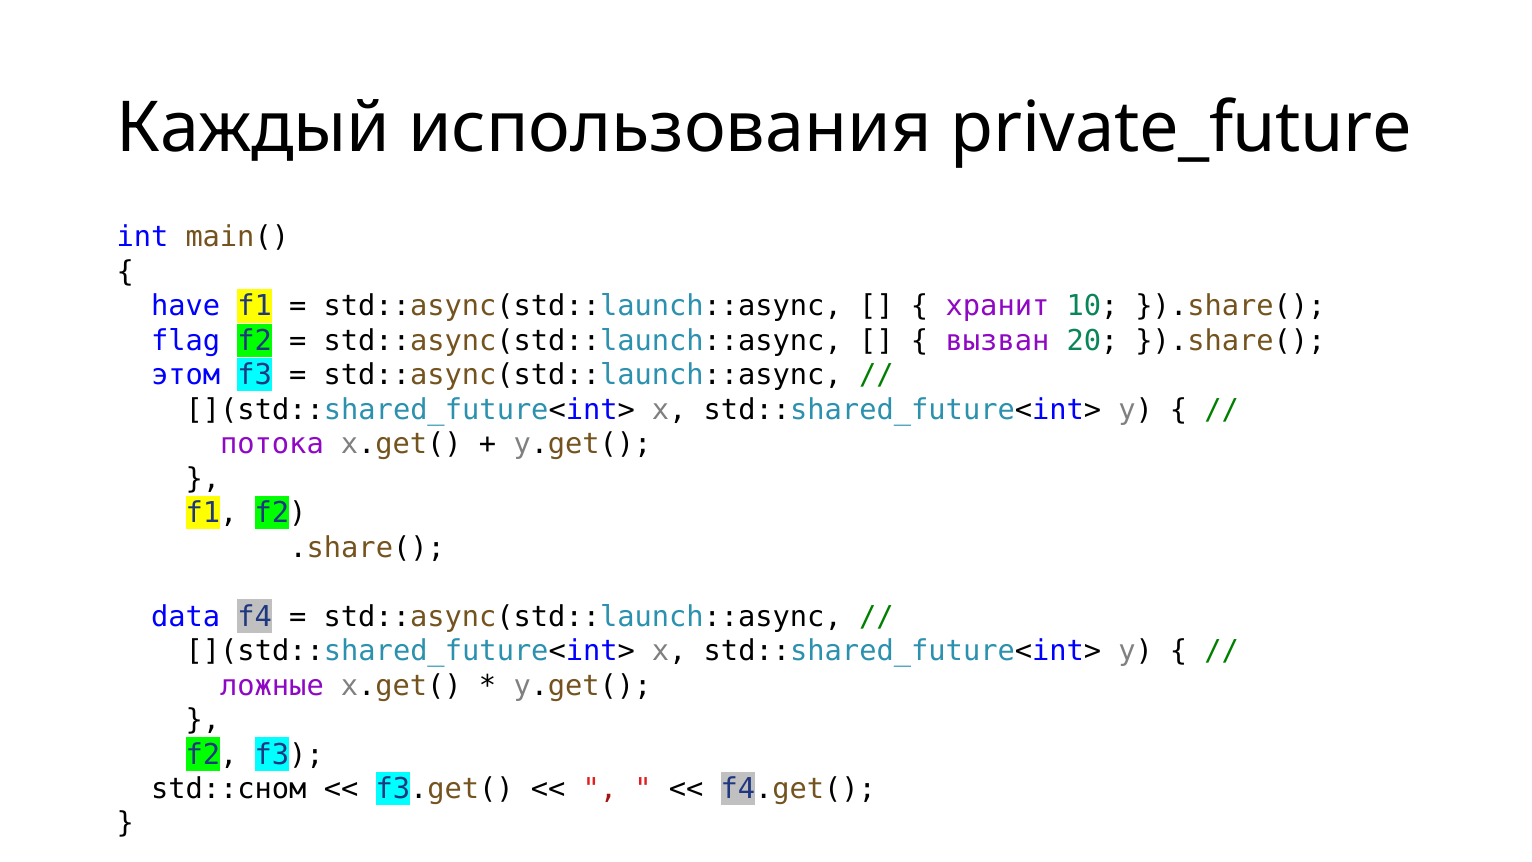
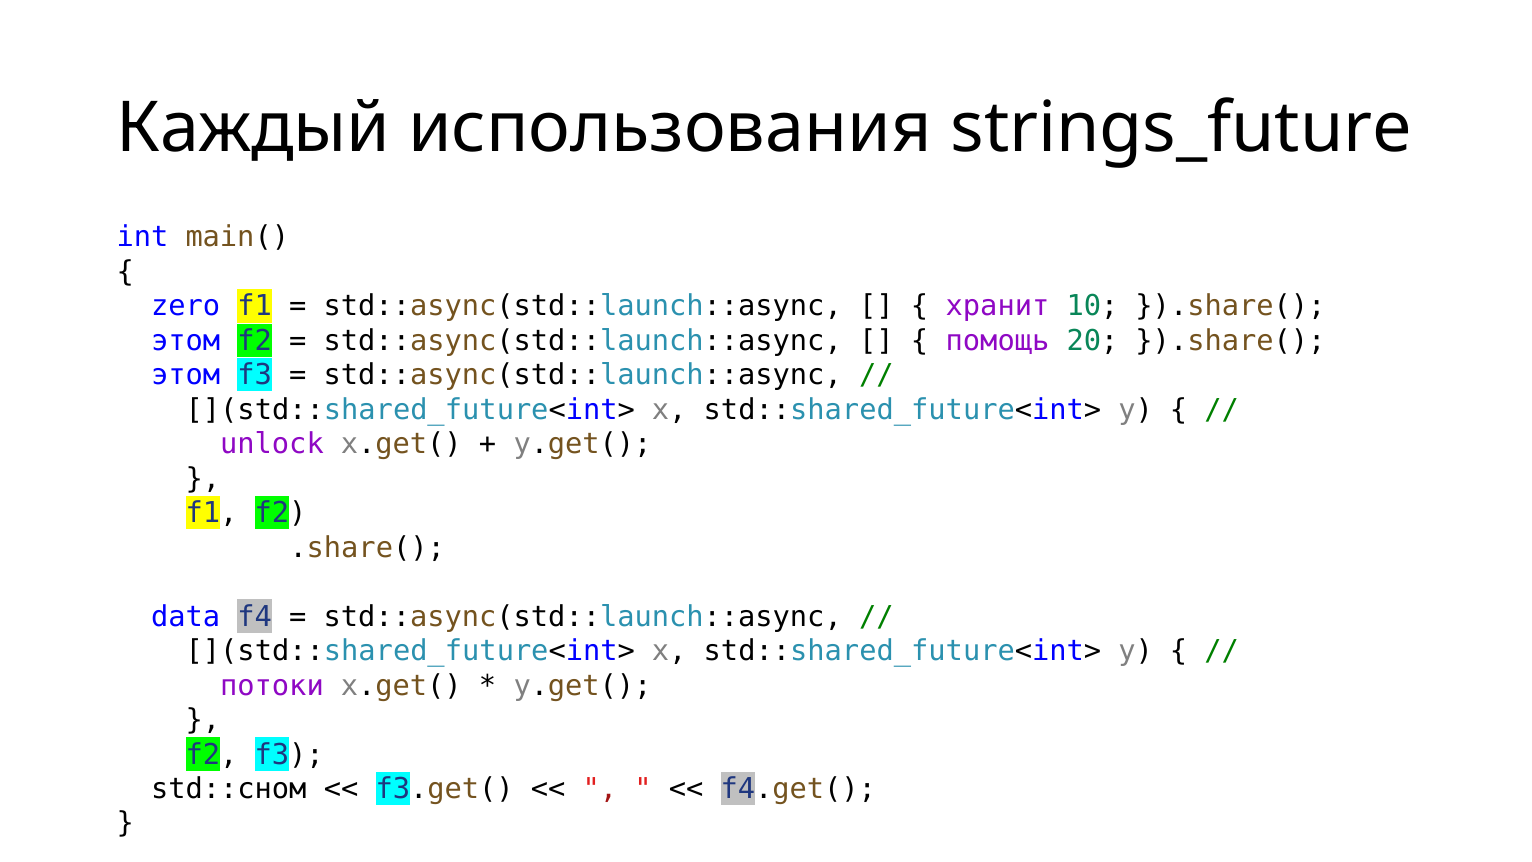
private_future: private_future -> strings_future (1181, 129)
have: have -> zero (186, 306)
flag: flag -> этом (186, 341)
вызван: вызван -> помощь (998, 341)
потока: потока -> unlock (272, 444)
ложные: ложные -> потоки (272, 685)
